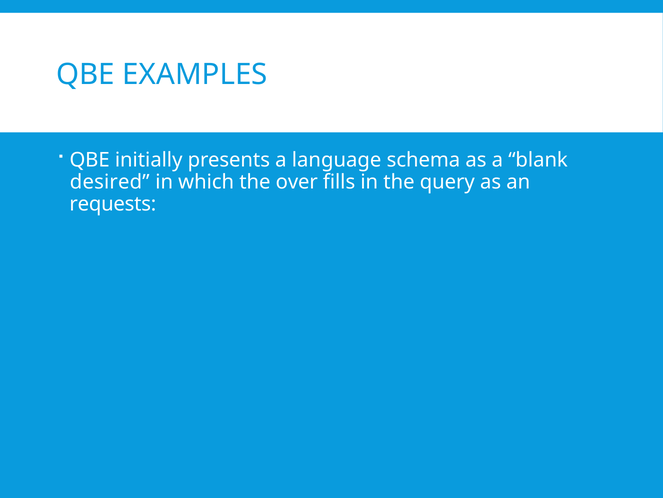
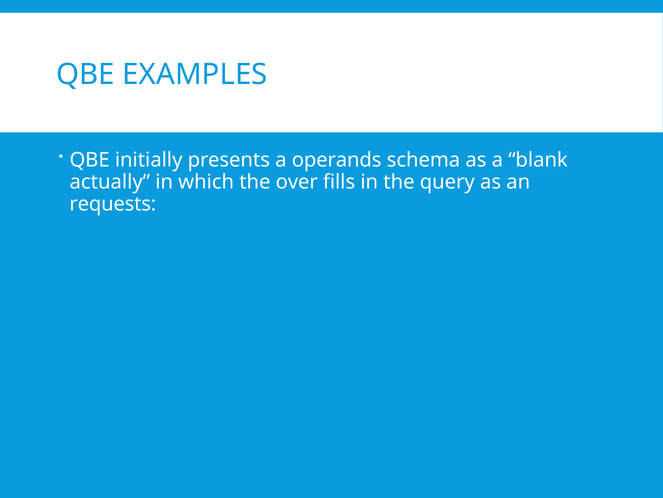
language: language -> operands (337, 160)
desired: desired -> actually (110, 182)
